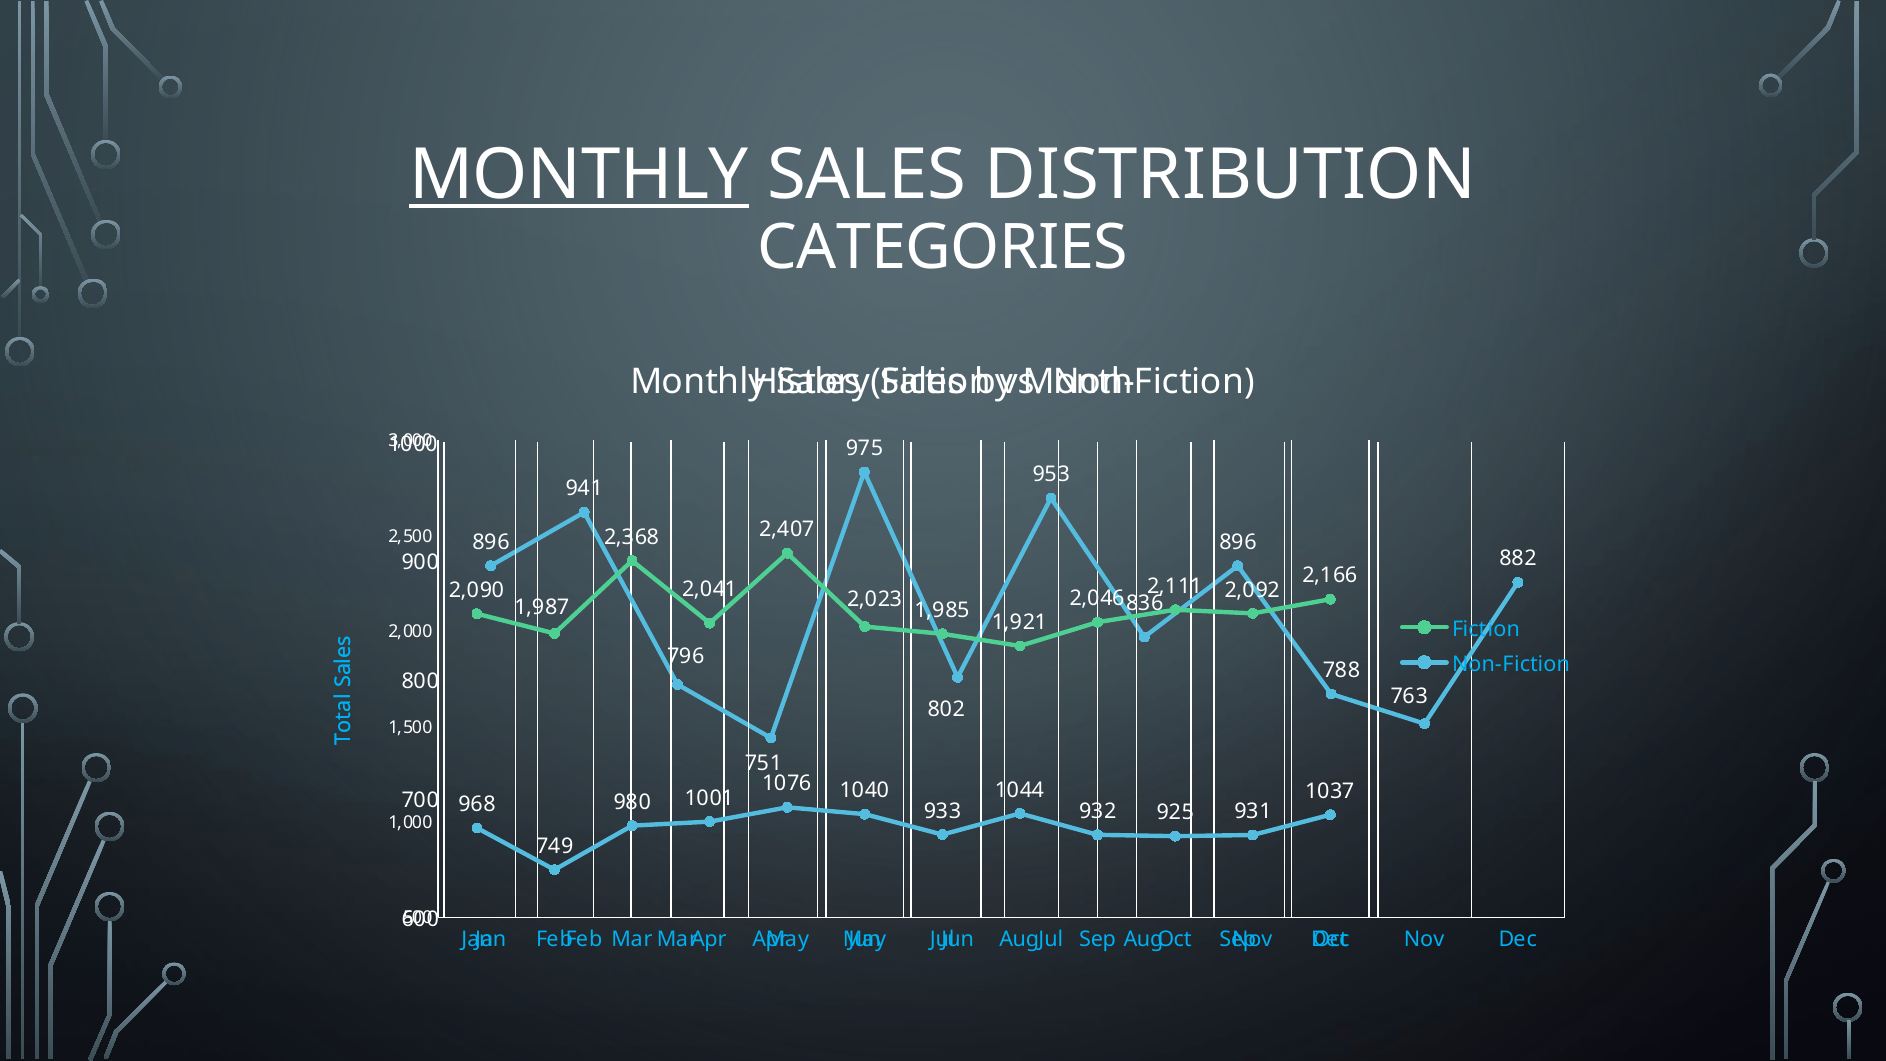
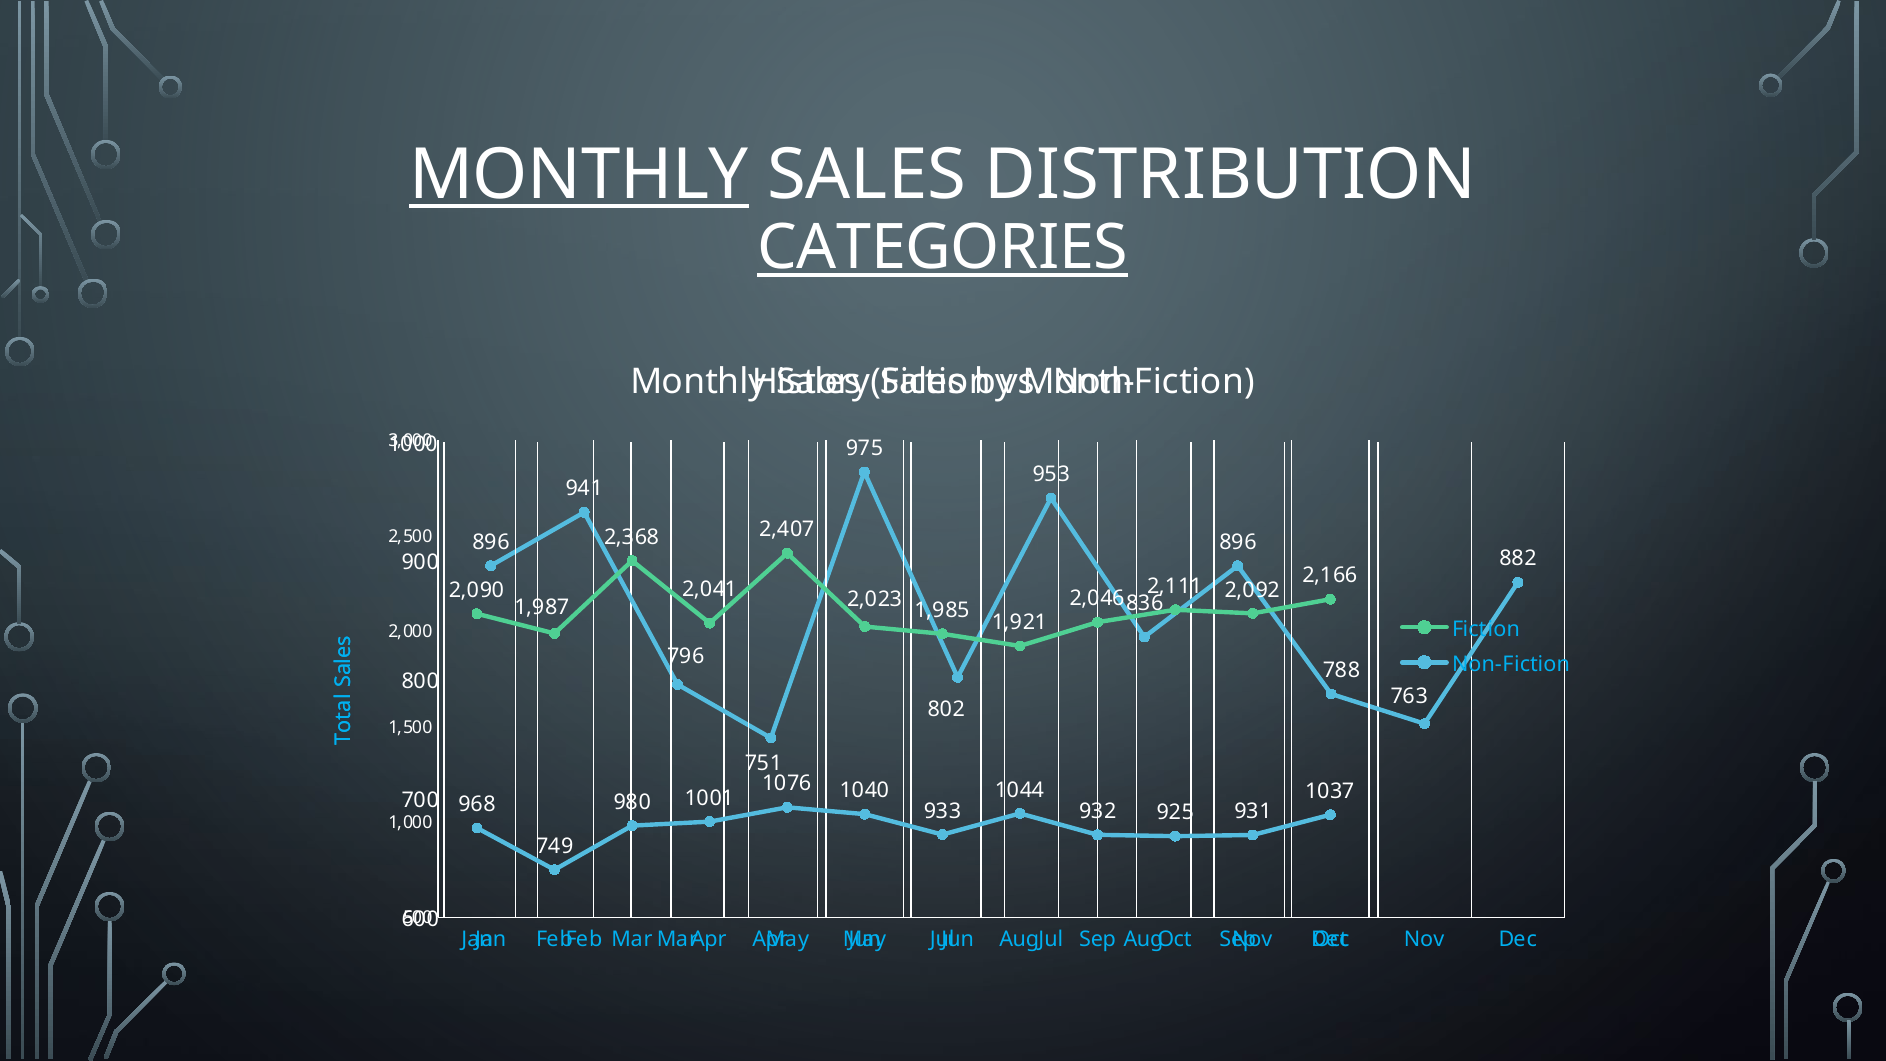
CATEGORIES underline: none -> present (943, 248)
